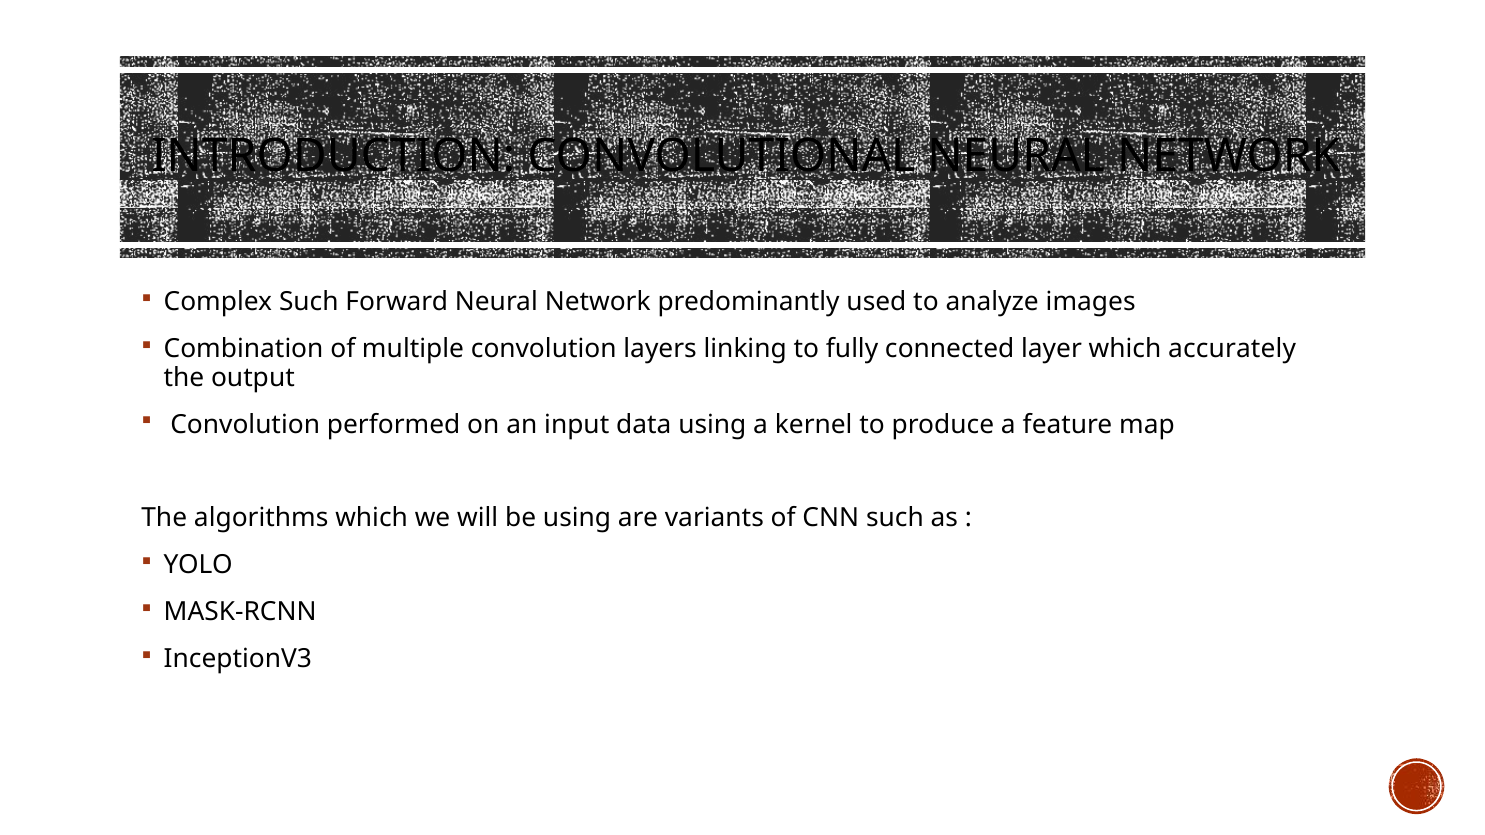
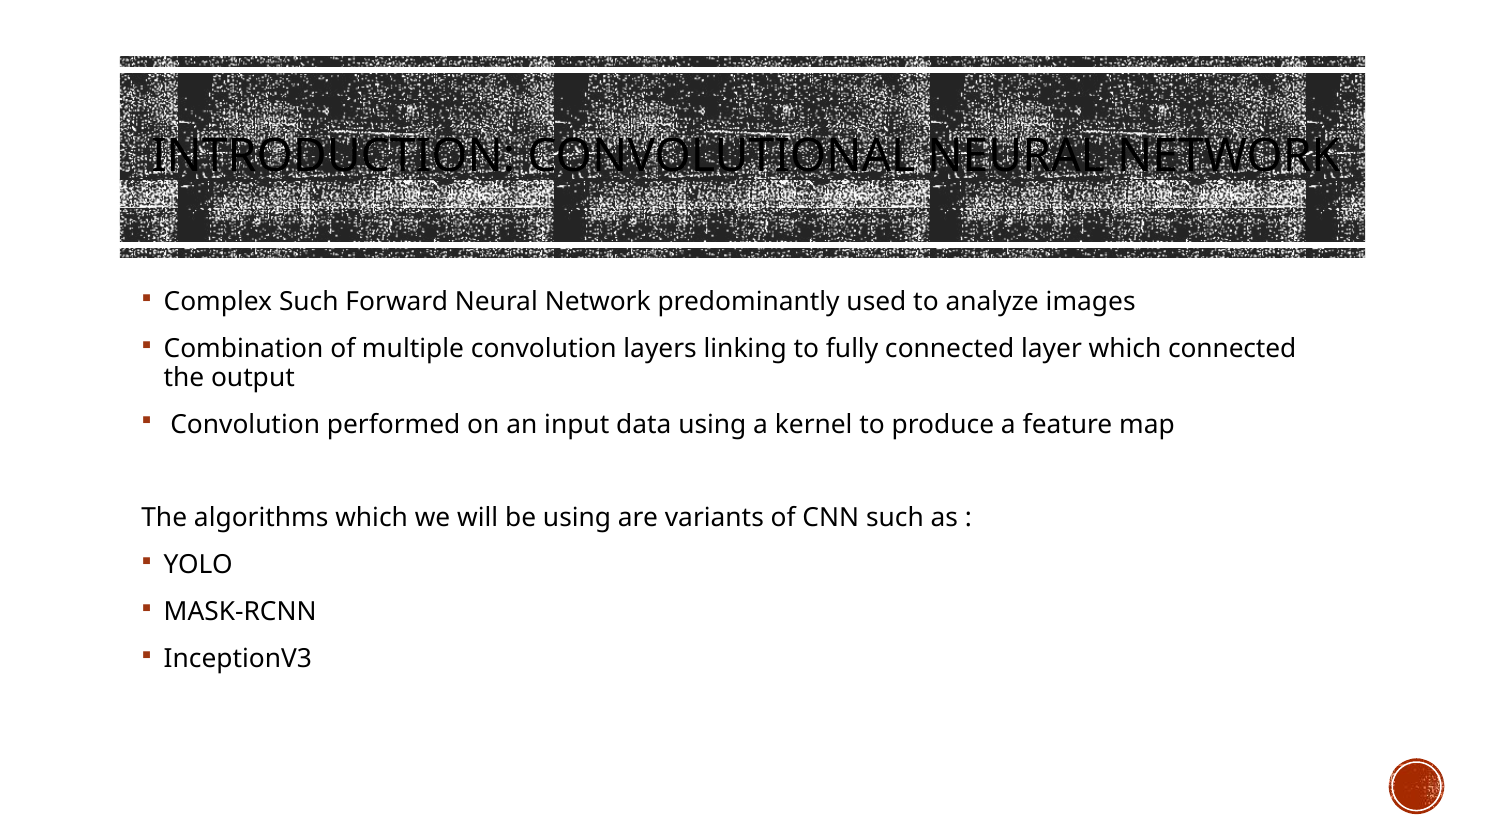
which accurately: accurately -> connected (1232, 349)
